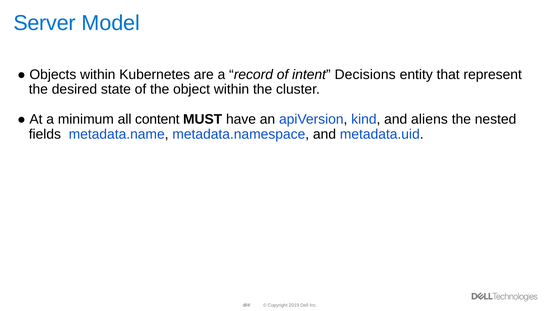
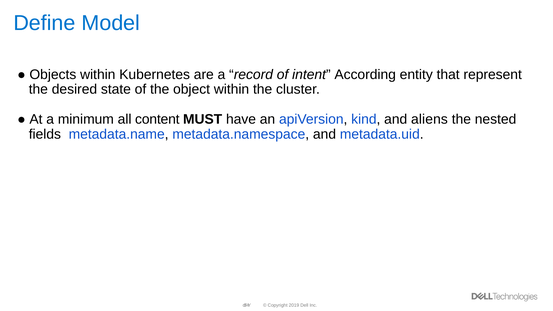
Server: Server -> Define (44, 23)
Decisions: Decisions -> According (365, 74)
